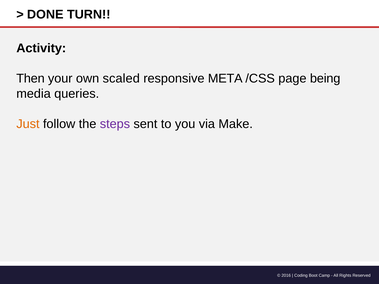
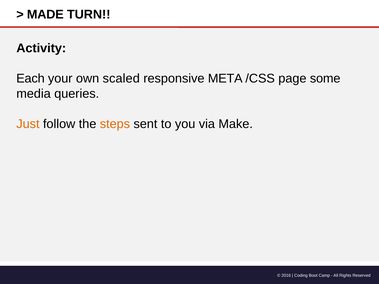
DONE: DONE -> MADE (45, 14)
Then: Then -> Each (30, 79)
being: being -> some (325, 79)
steps colour: purple -> orange (115, 124)
